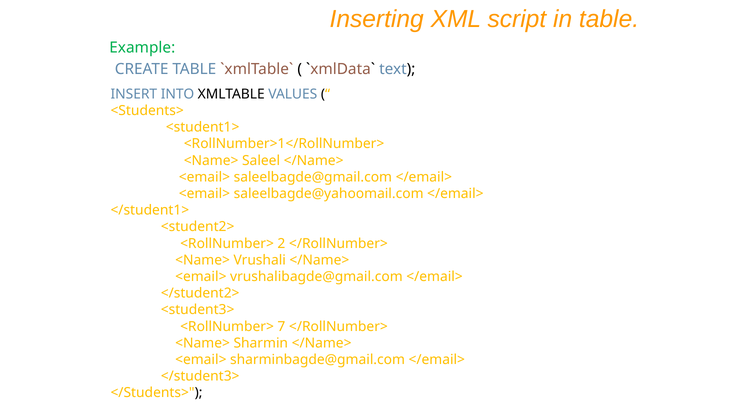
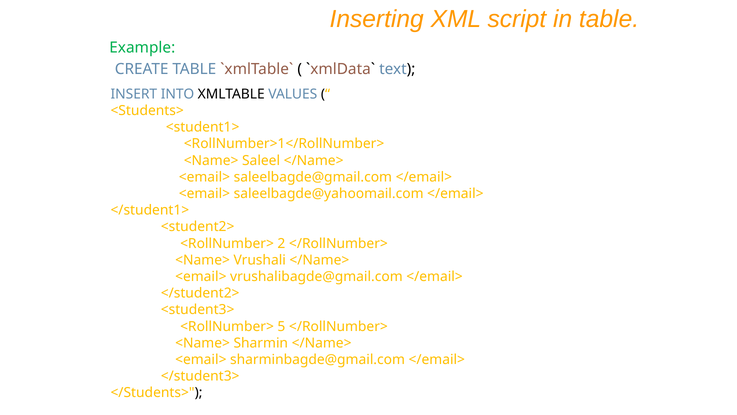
7: 7 -> 5 (281, 326)
